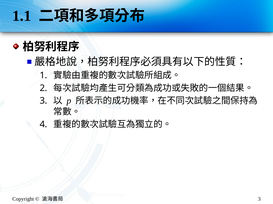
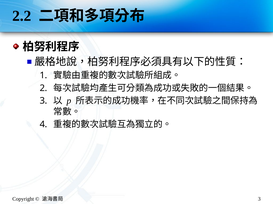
1.1: 1.1 -> 2.2 (22, 16)
